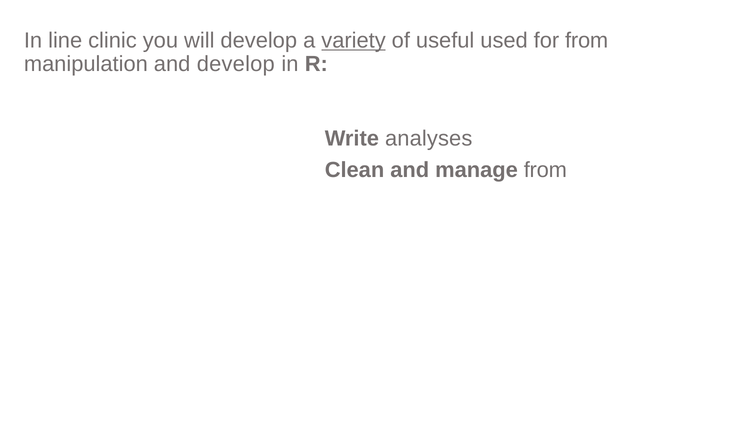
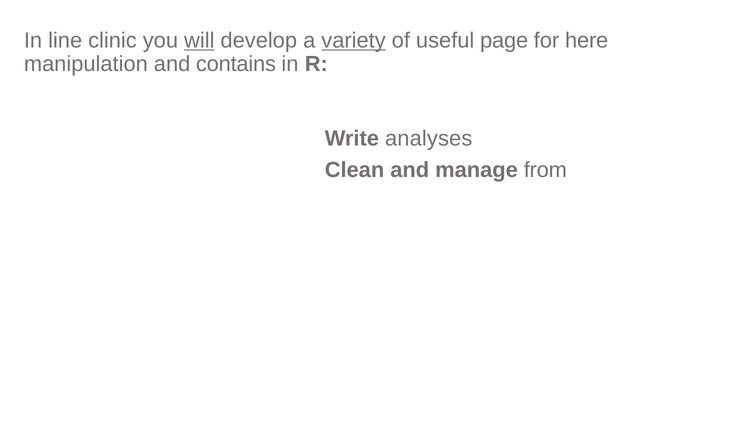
will underline: none -> present (199, 41)
used: used -> page (504, 41)
for from: from -> here (587, 41)
and develop: develop -> contains (236, 64)
